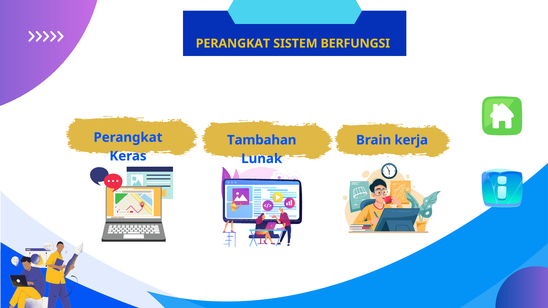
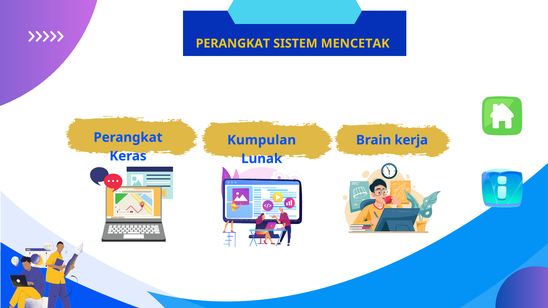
BERFUNGSI: BERFUNGSI -> MENCETAK (355, 43)
Tambahan: Tambahan -> Kumpulan (262, 140)
